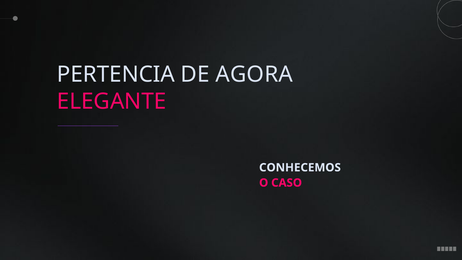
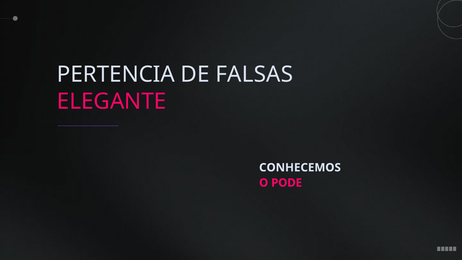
AGORA: AGORA -> FALSAS (254, 74)
CASO: CASO -> PODE (287, 183)
